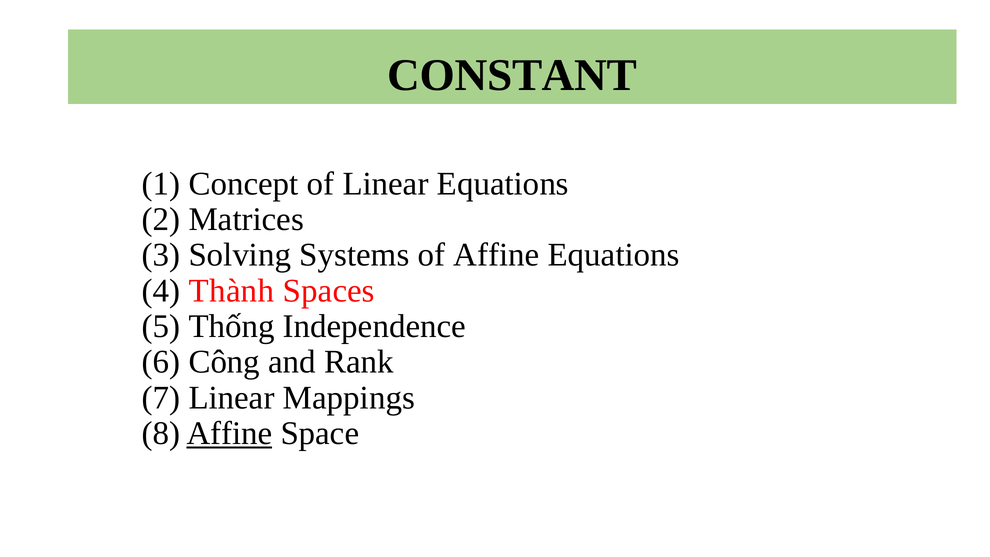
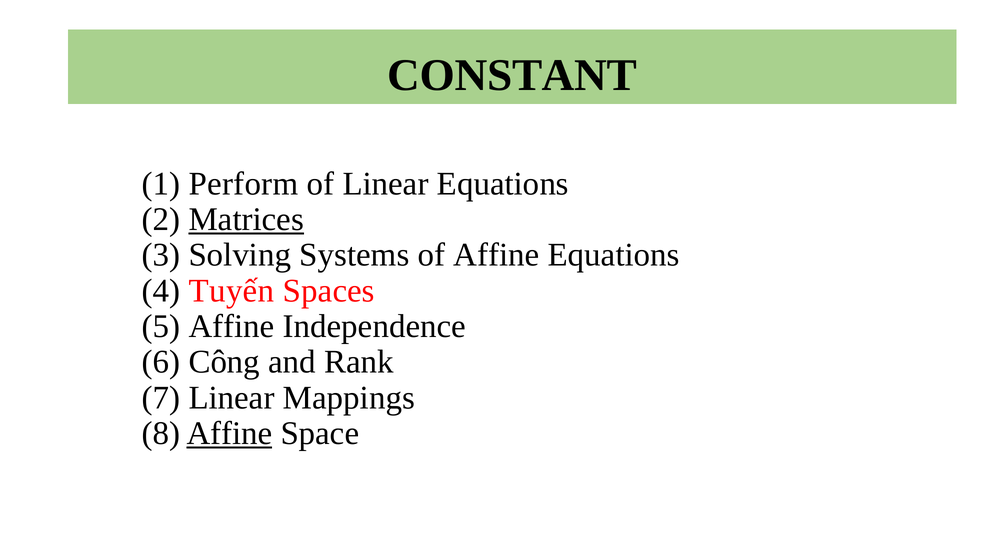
Concept: Concept -> Perform (243, 184)
Matrices underline: none -> present (246, 219)
Thành: Thành -> Tuyến (232, 291)
5 Thống: Thống -> Affine (232, 326)
